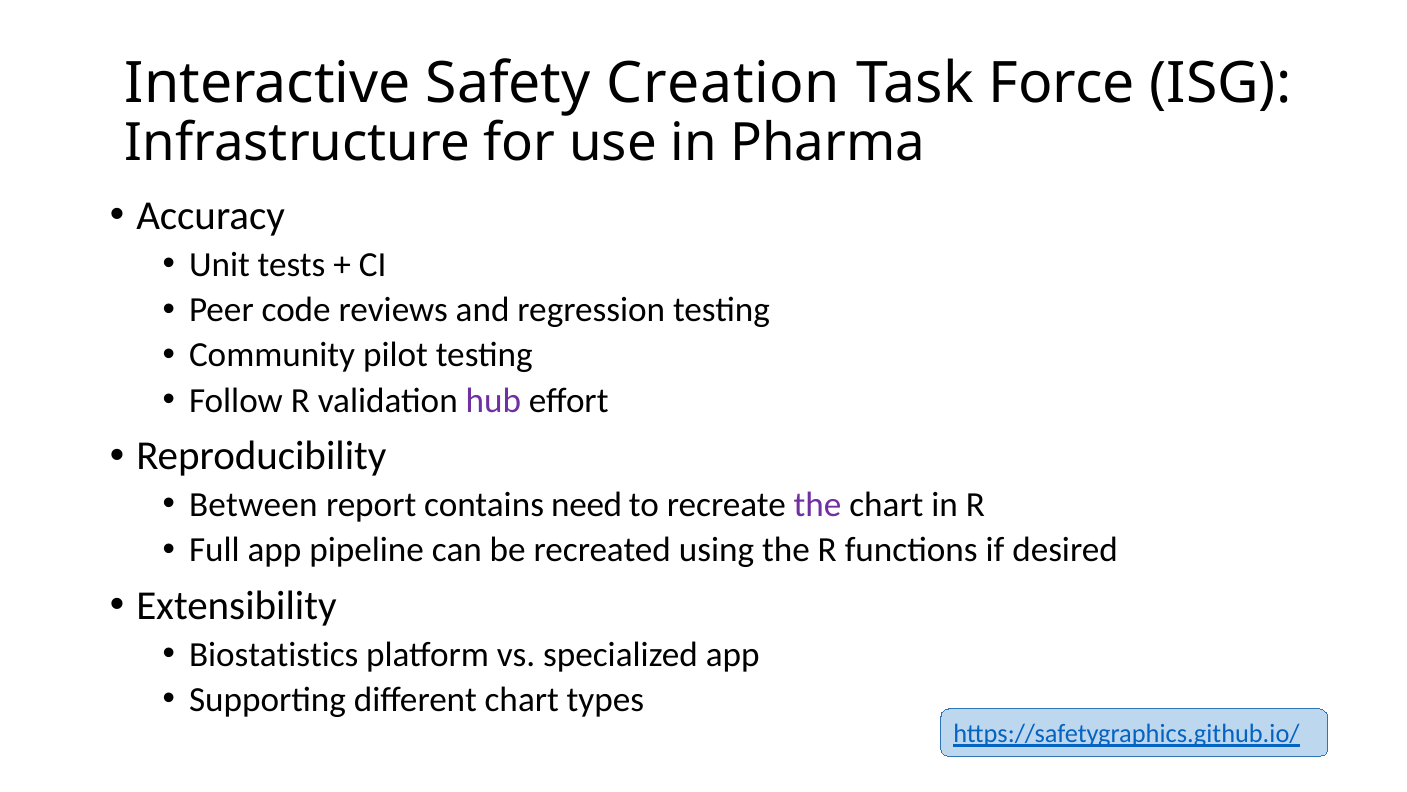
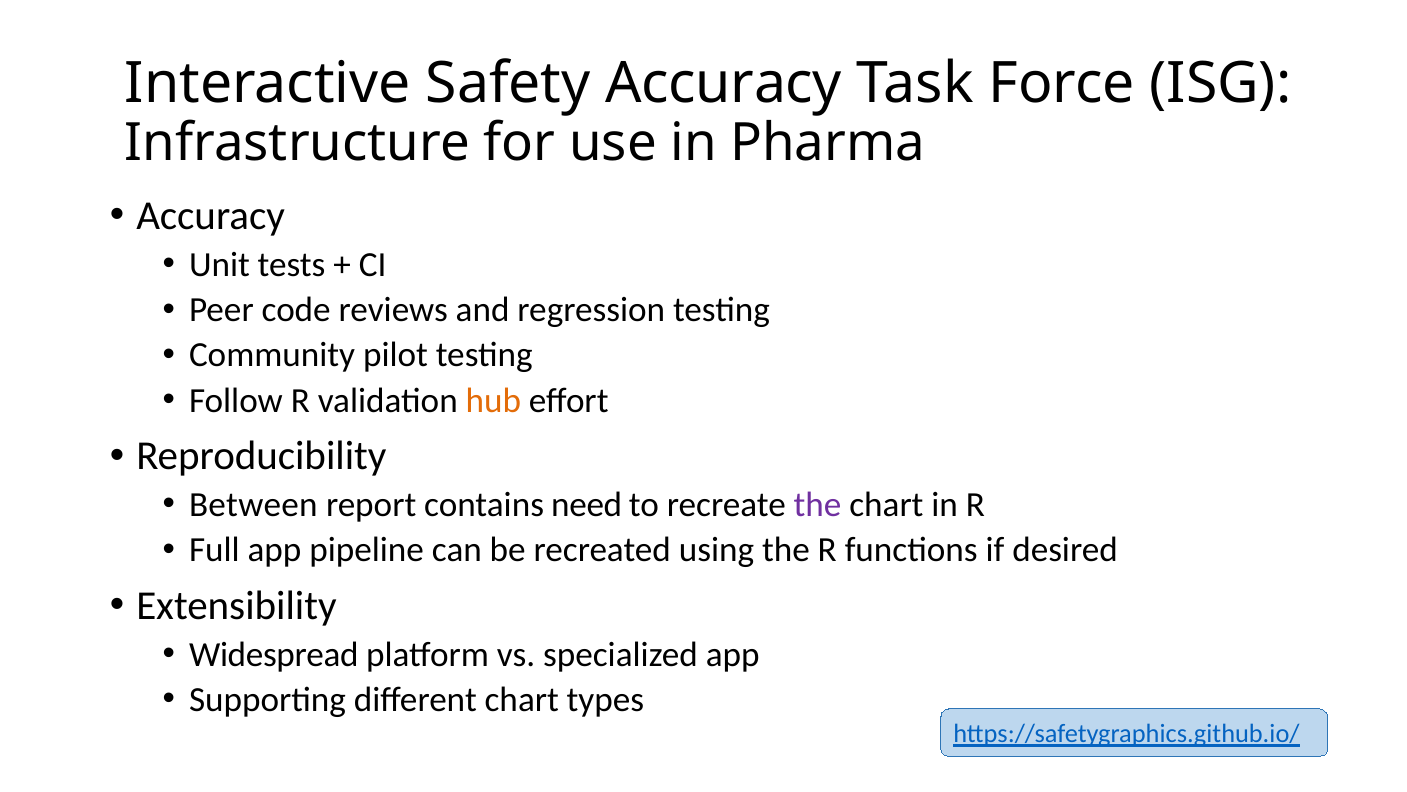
Safety Creation: Creation -> Accuracy (724, 83)
hub colour: purple -> orange (493, 400)
Biostatistics: Biostatistics -> Widespread (274, 654)
